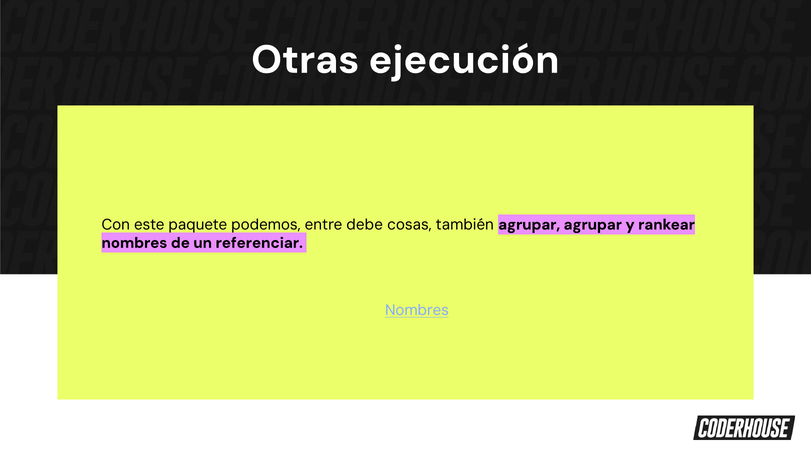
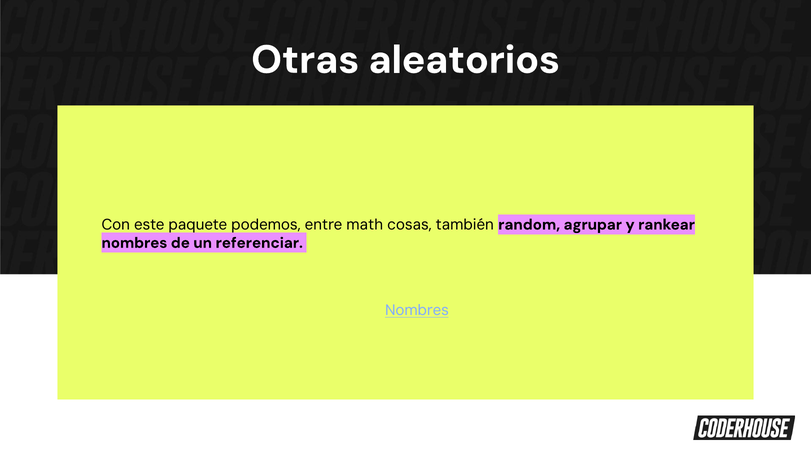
ejecución: ejecución -> aleatorios (464, 60)
debe: debe -> math (365, 225)
también agrupar: agrupar -> random (529, 225)
